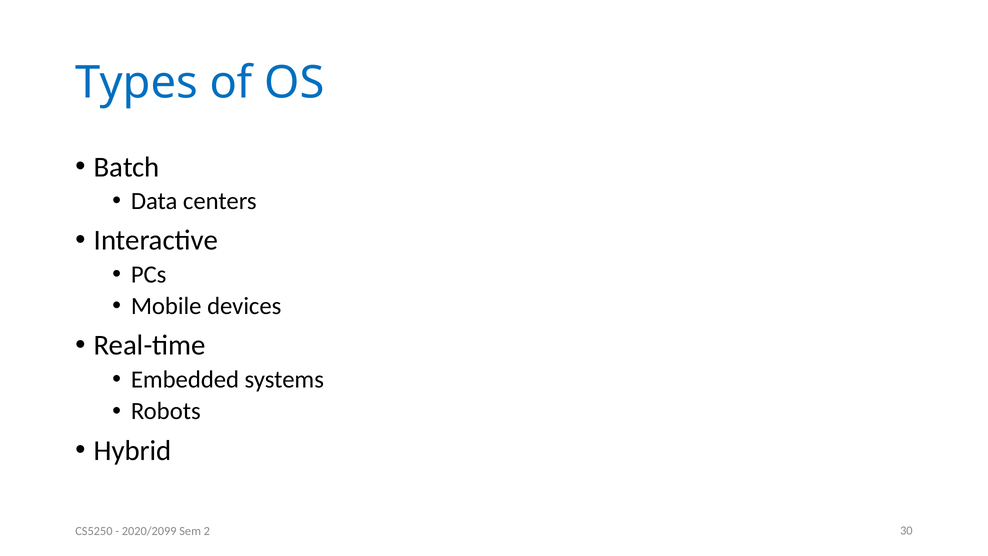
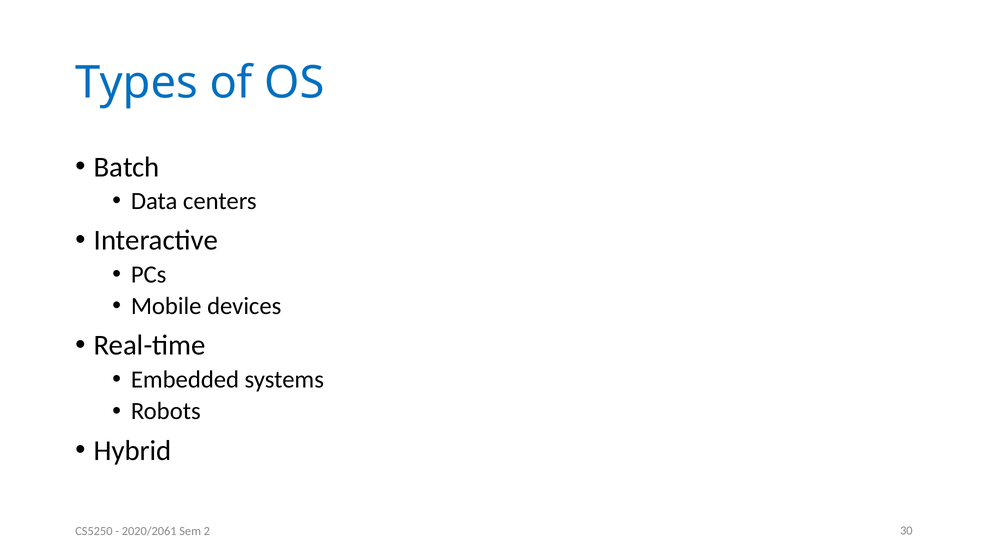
2020/2099: 2020/2099 -> 2020/2061 (149, 531)
